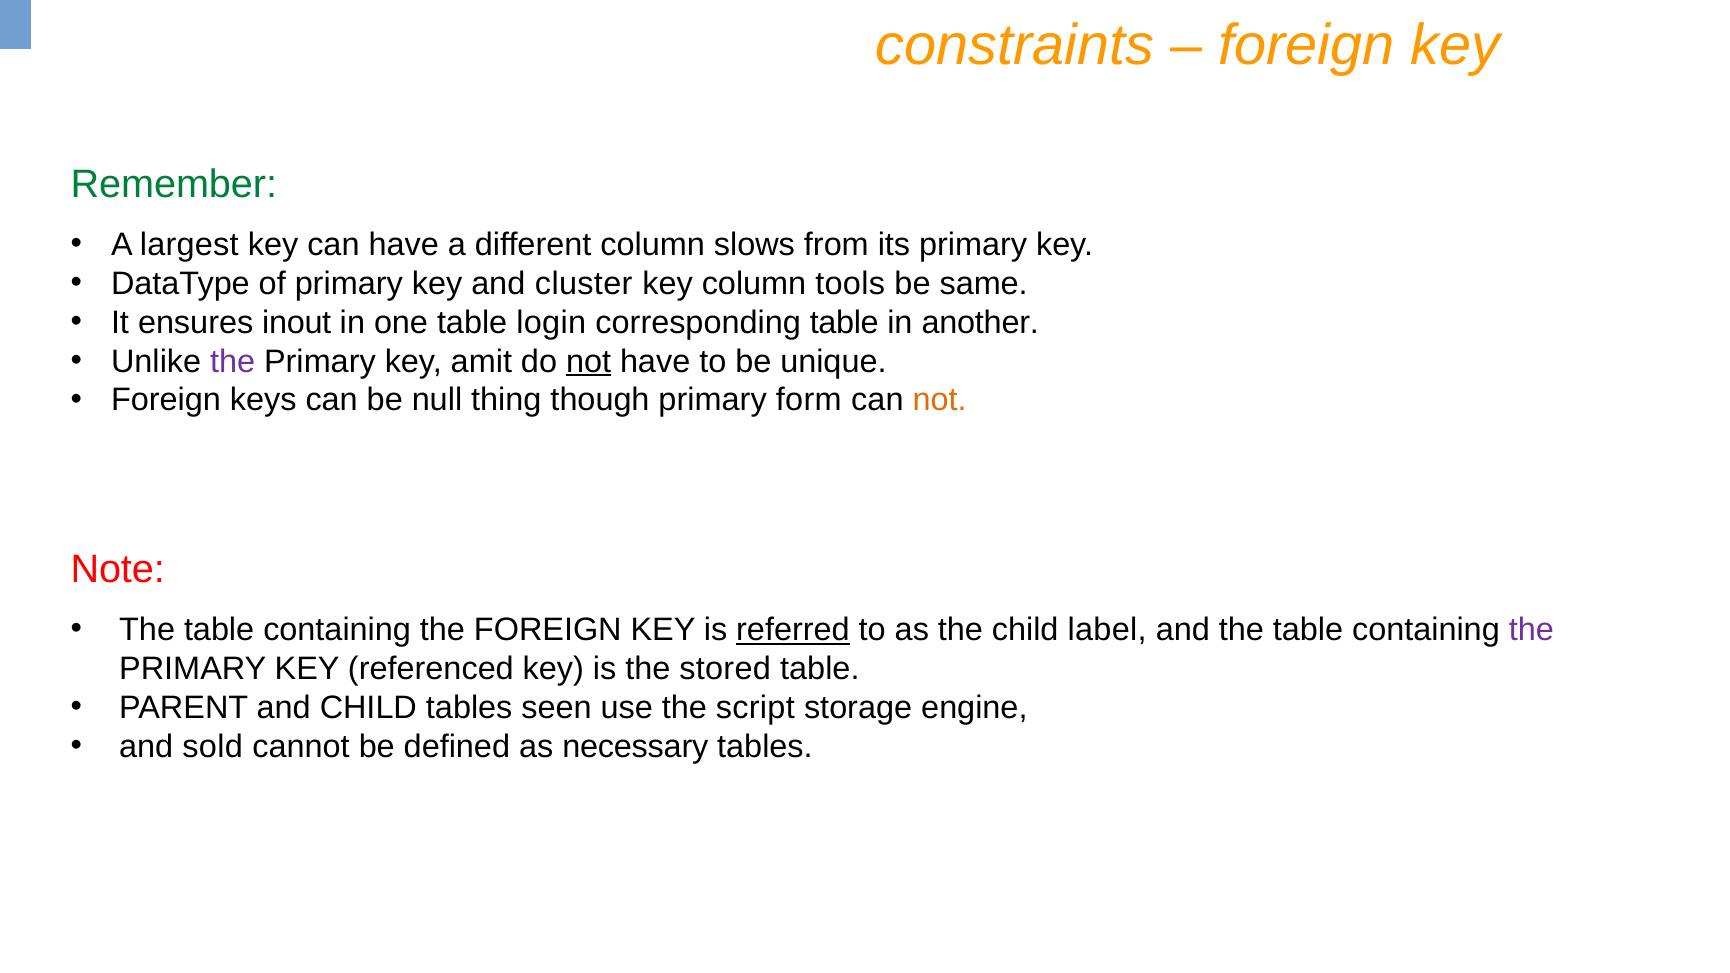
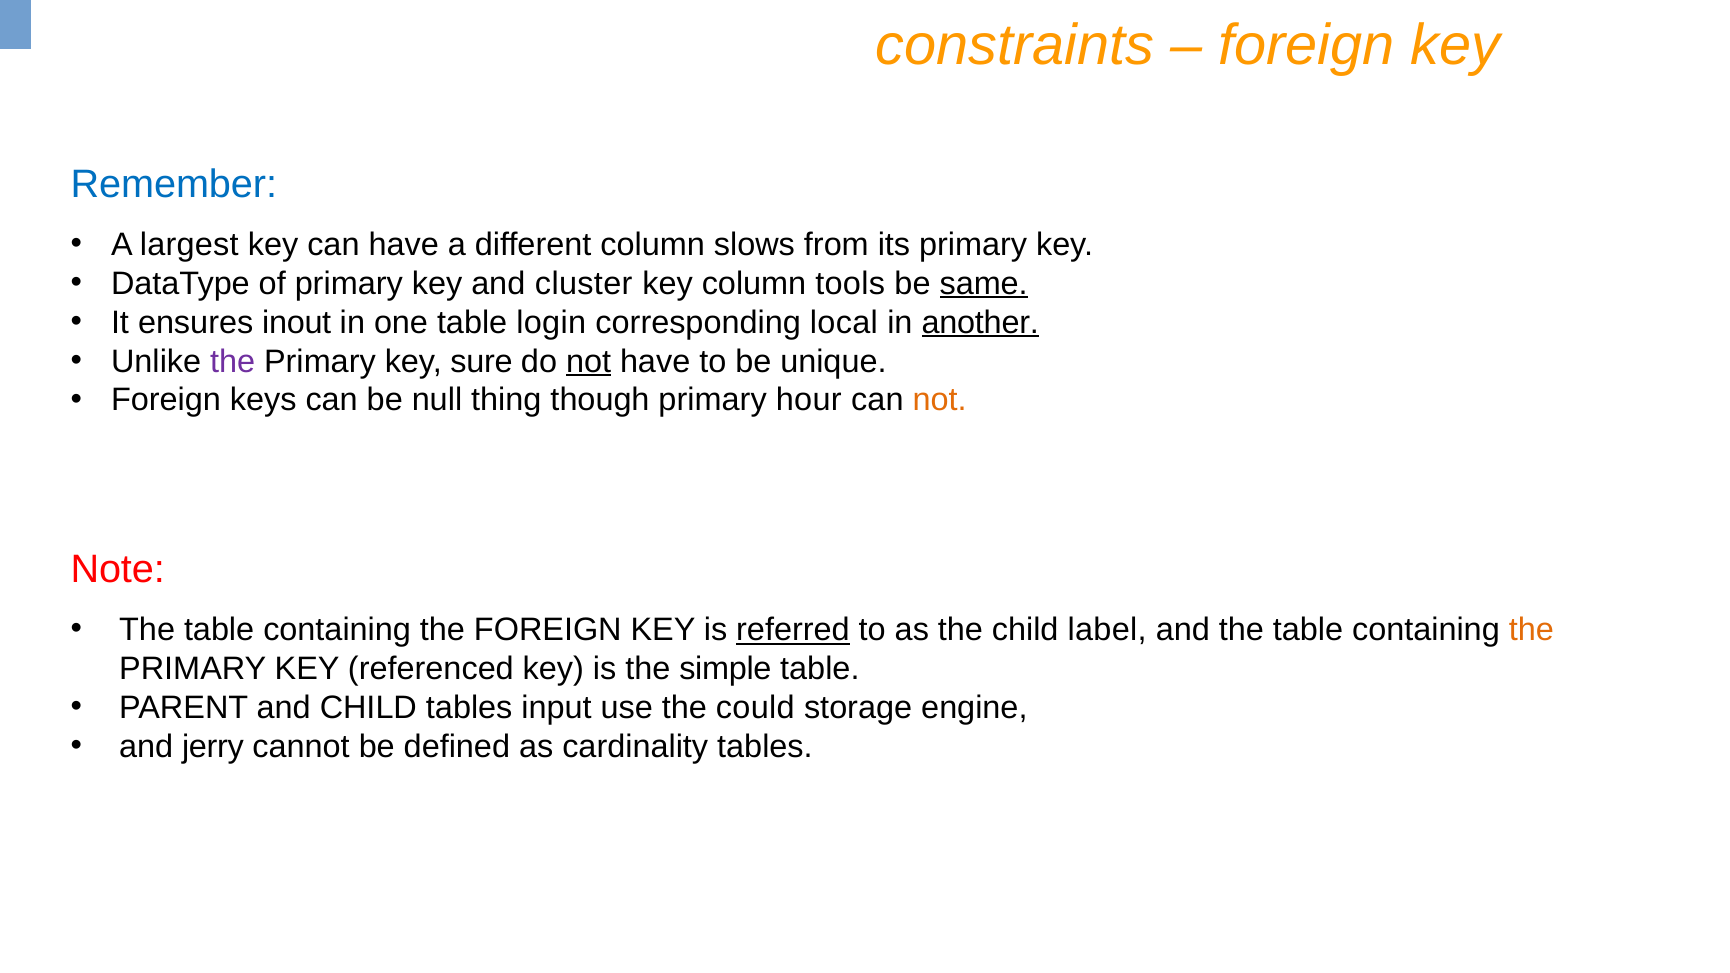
Remember colour: green -> blue (174, 185)
same underline: none -> present (984, 284)
corresponding table: table -> local (844, 322)
another underline: none -> present (980, 322)
amit: amit -> sure (482, 361)
form: form -> hour (809, 400)
the colour: purple -> orange (1531, 630)
stored: stored -> simple (725, 669)
seen: seen -> input (556, 708)
script: script -> could (755, 708)
sold: sold -> jerry (213, 747)
necessary: necessary -> cardinality (635, 747)
